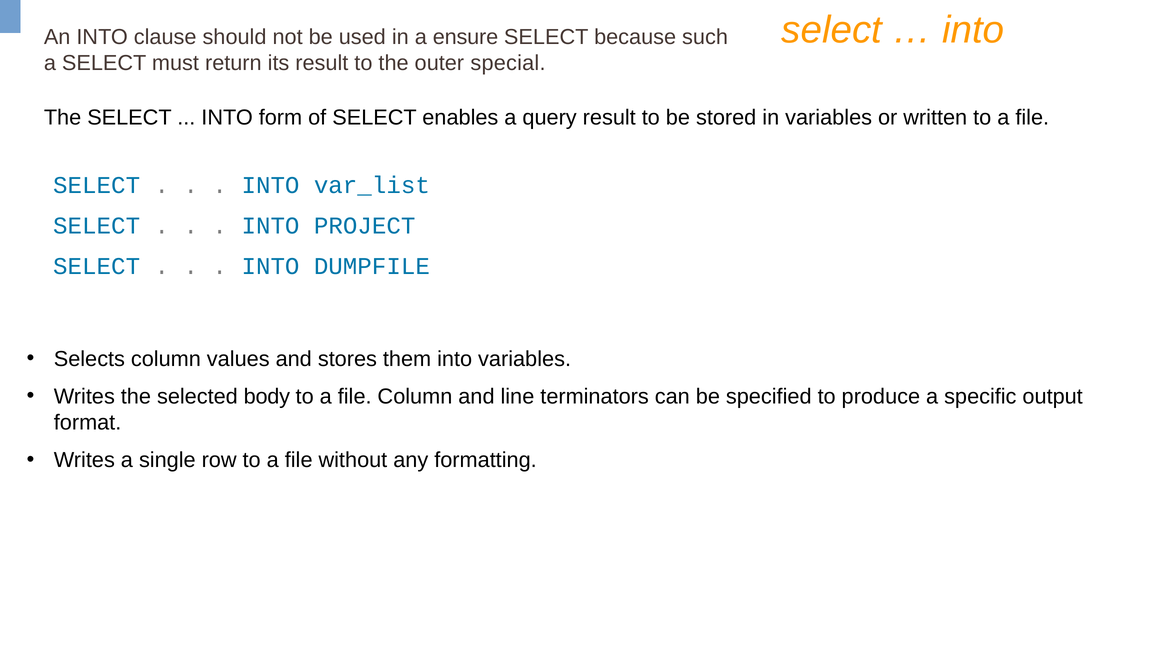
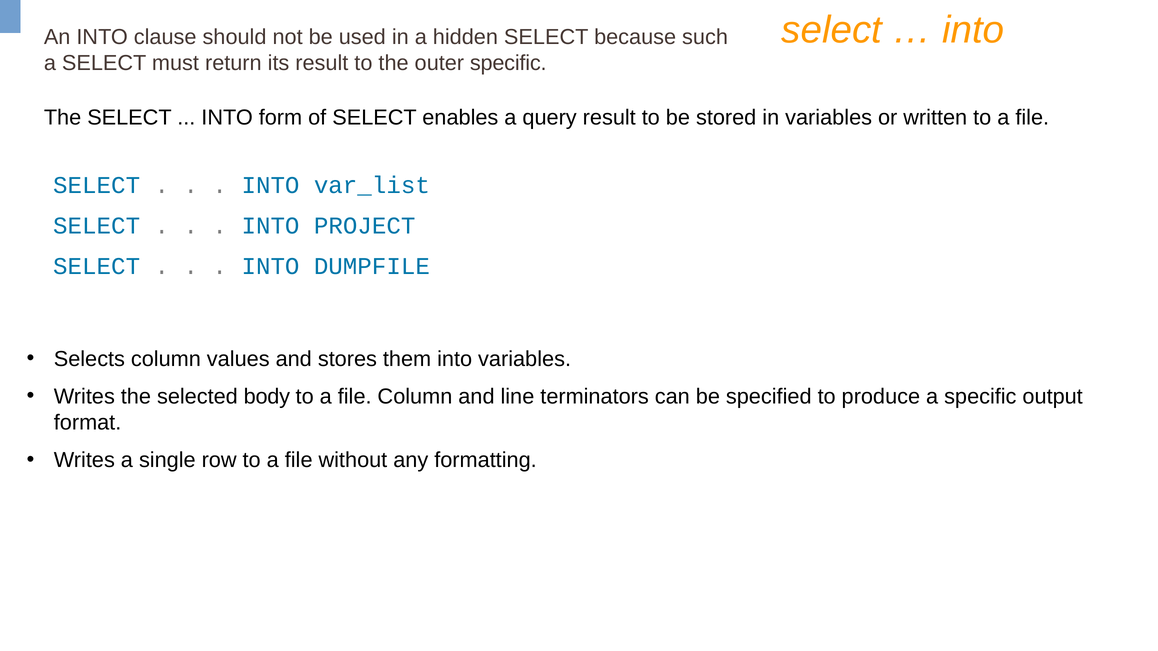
ensure: ensure -> hidden (465, 37)
outer special: special -> specific (508, 63)
